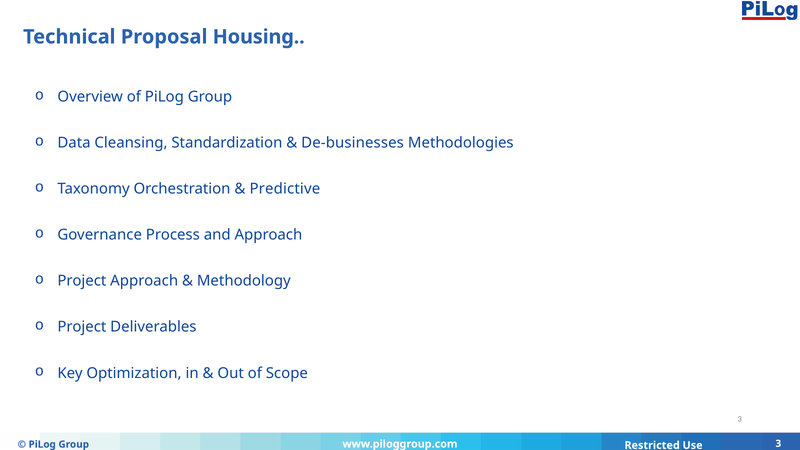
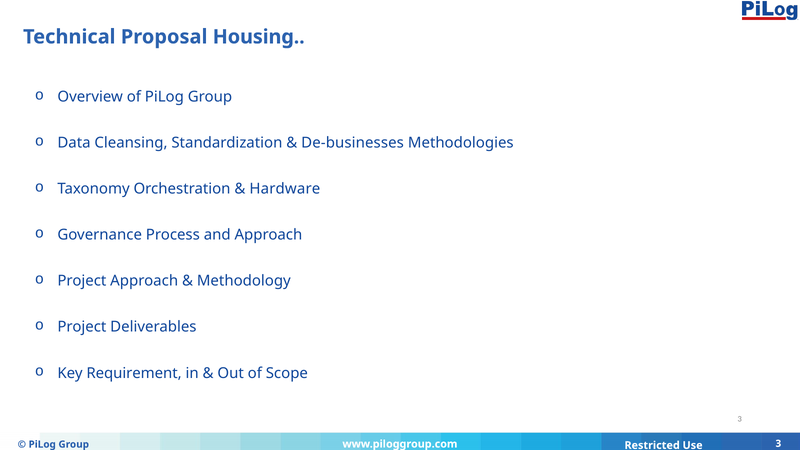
Predictive: Predictive -> Hardware (285, 189)
Optimization: Optimization -> Requirement (134, 373)
